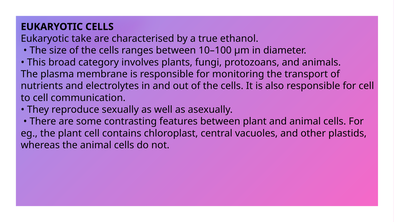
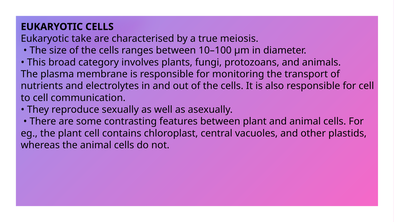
ethanol: ethanol -> meiosis (239, 39)
